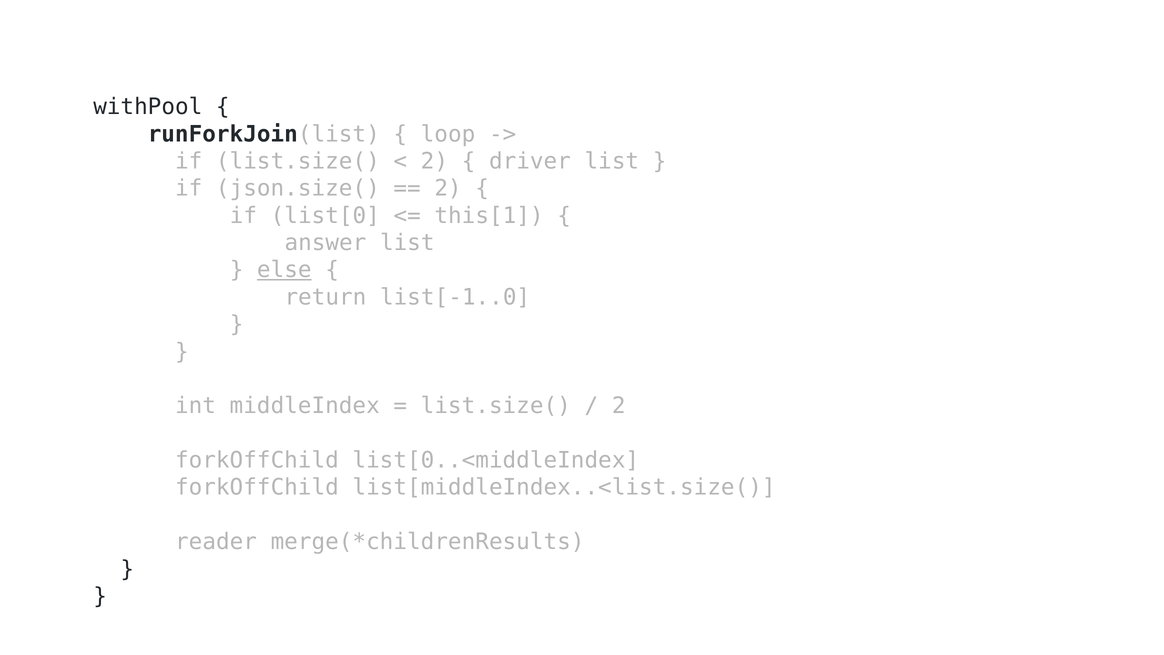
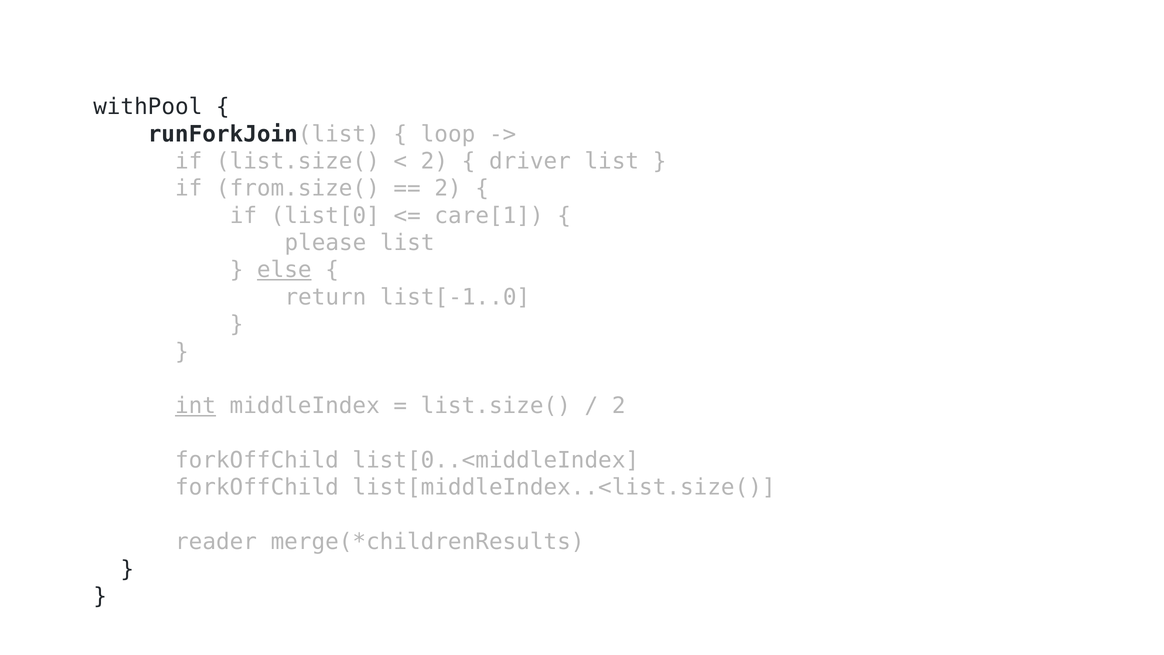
json.size(: json.size( -> from.size( (298, 188)
this[1: this[1 -> care[1 (489, 216)
answer: answer -> please (325, 243)
int underline: none -> present (196, 406)
